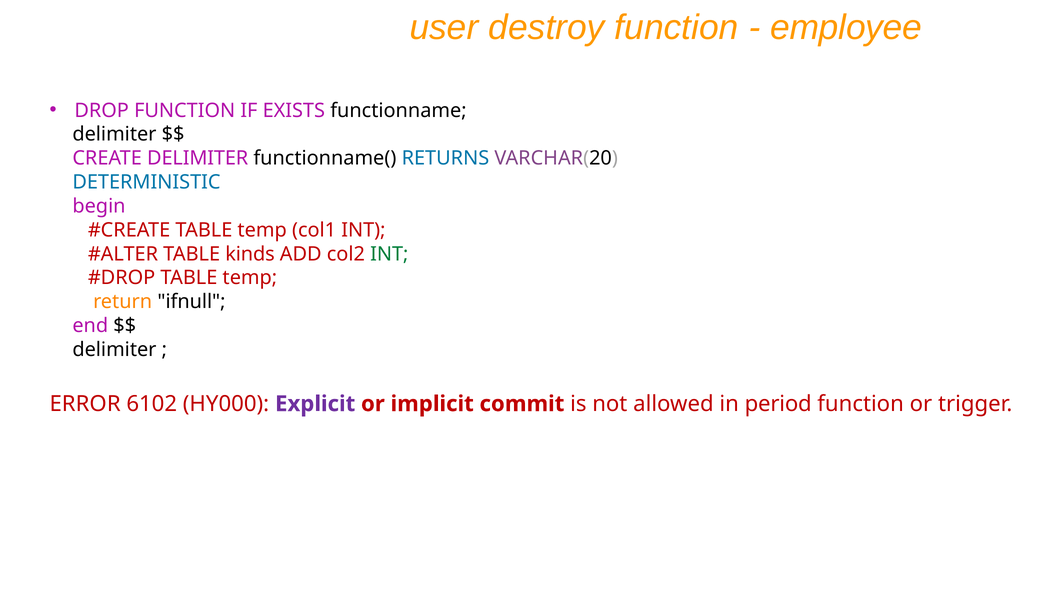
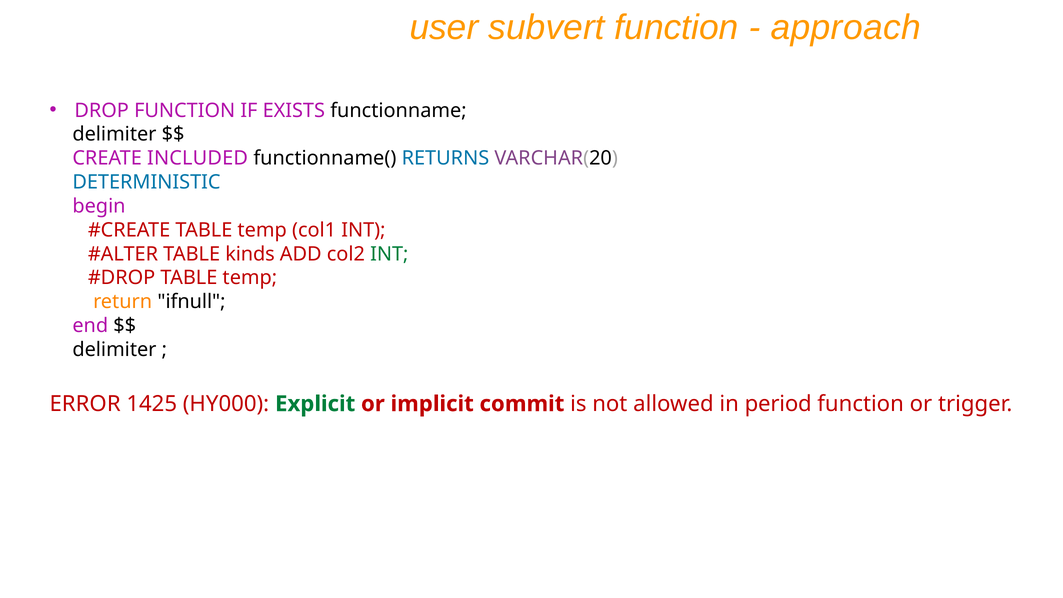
destroy: destroy -> subvert (546, 28)
employee: employee -> approach (846, 28)
CREATE DELIMITER: DELIMITER -> INCLUDED (198, 158)
6102: 6102 -> 1425 (152, 404)
Explicit colour: purple -> green (315, 404)
